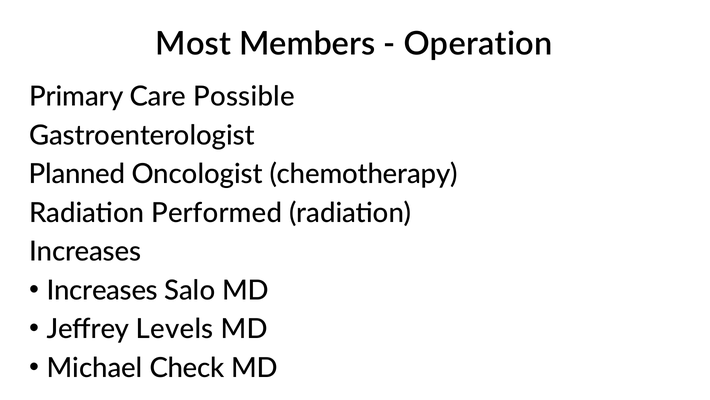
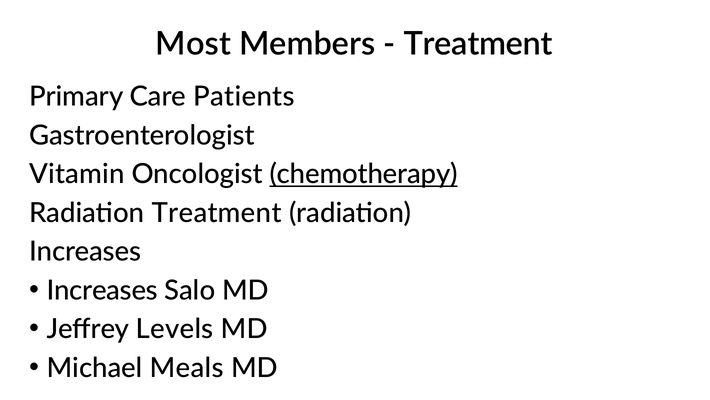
Operation: Operation -> Treatment (478, 44)
Possible: Possible -> Patients (244, 97)
Planned: Planned -> Vitamin (77, 174)
chemotherapy underline: none -> present (364, 174)
Radiation Performed: Performed -> Treatment (217, 213)
Check: Check -> Meals (187, 367)
